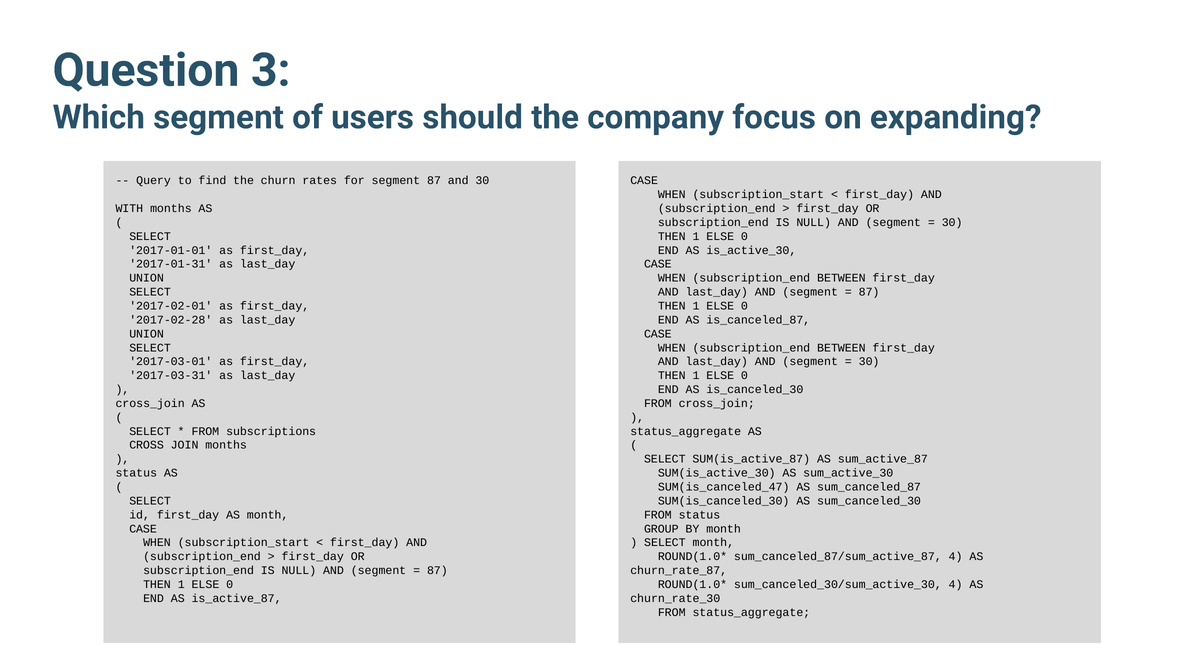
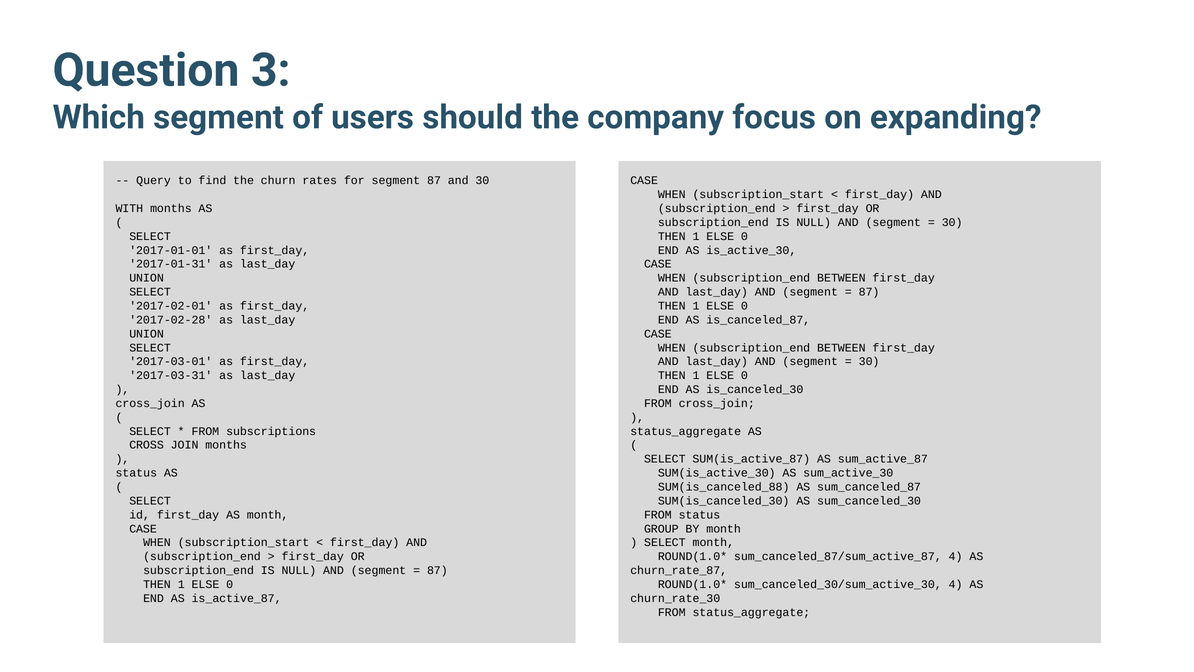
SUM(is_canceled_47: SUM(is_canceled_47 -> SUM(is_canceled_88 (724, 487)
